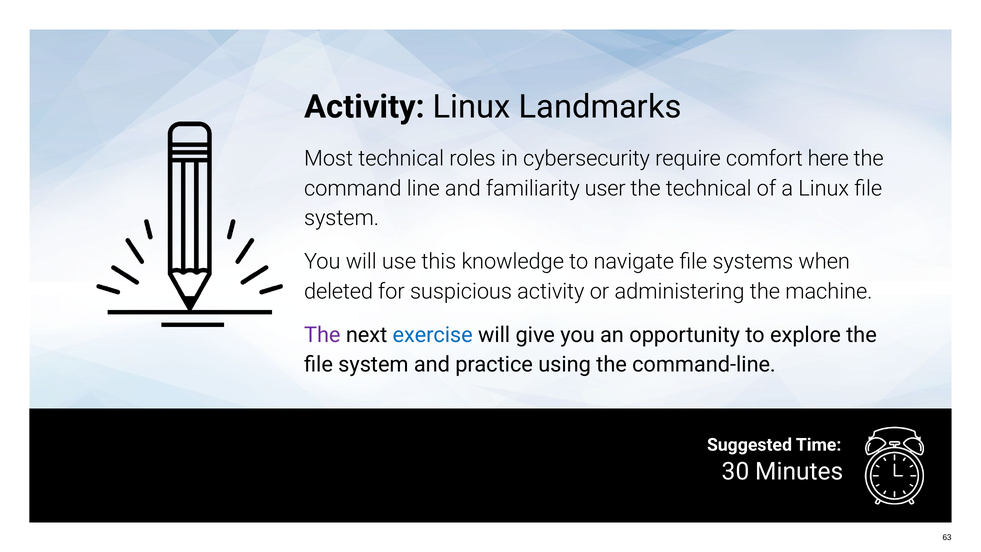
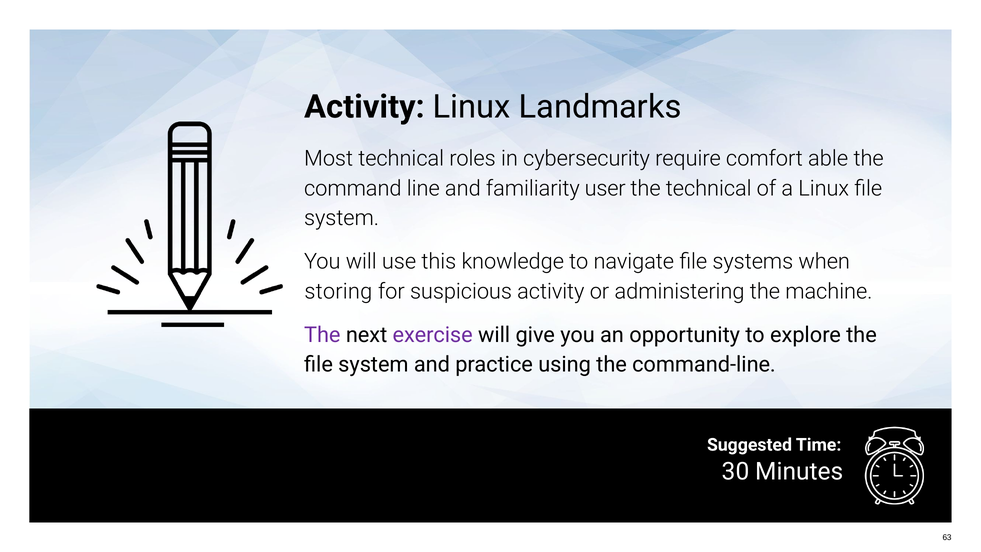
here: here -> able (828, 159)
deleted: deleted -> storing (338, 291)
exercise colour: blue -> purple (433, 335)
